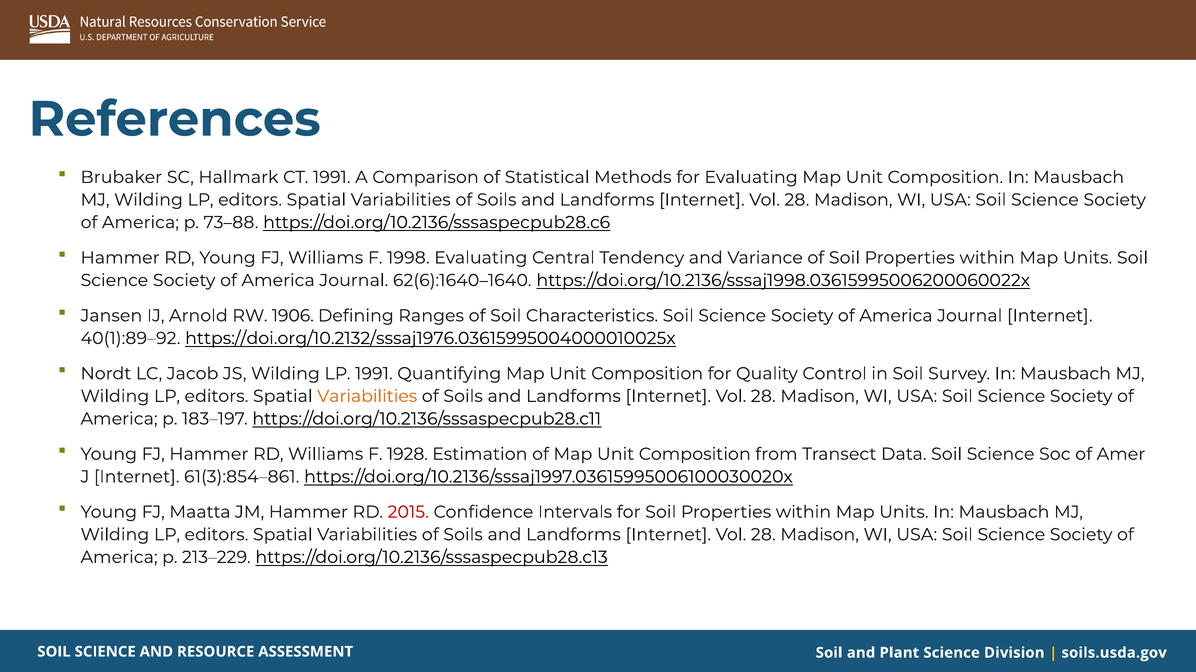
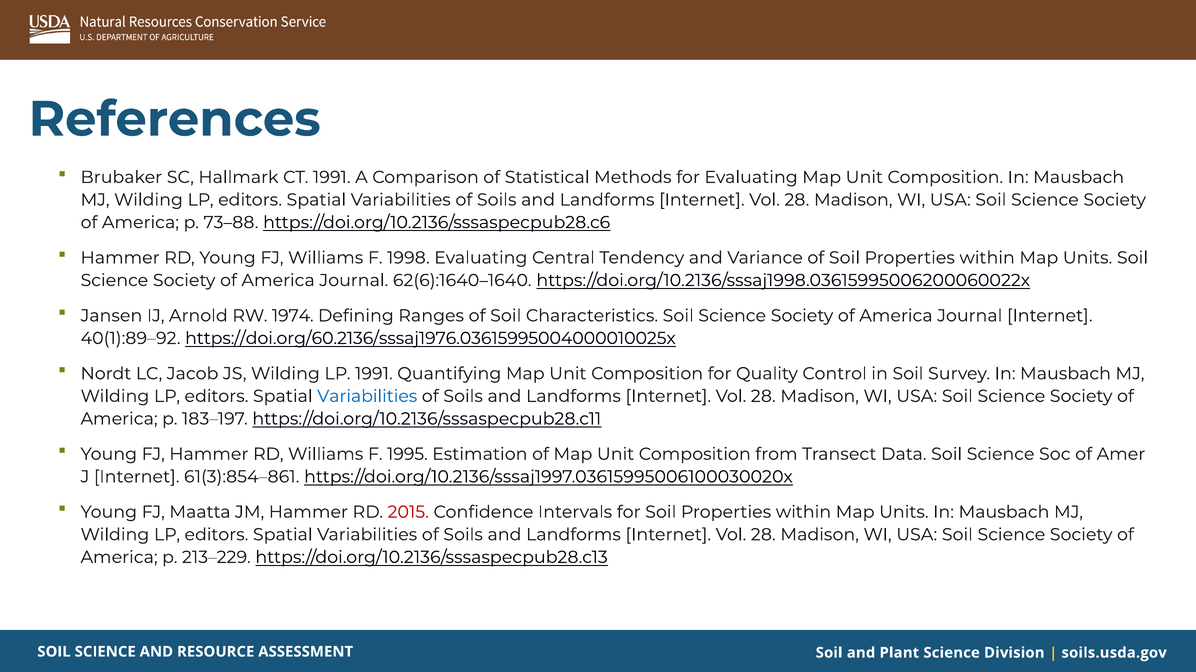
1906: 1906 -> 1974 (293, 316)
https://doi.org/10.2132/sssaj1976.03615995004000010025x: https://doi.org/10.2132/sssaj1976.03615995004000010025x -> https://doi.org/60.2136/sssaj1976.03615995004000010025x (430, 339)
Variabilities colour: orange -> blue (367, 397)
1928: 1928 -> 1995 (407, 455)
